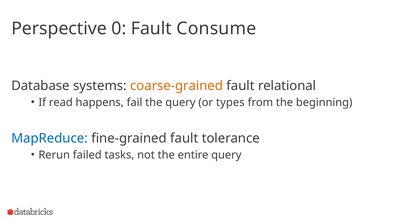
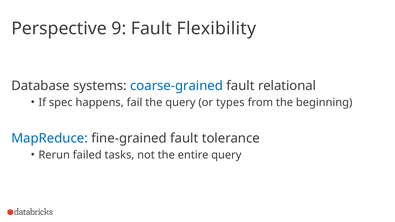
0: 0 -> 9 (119, 29)
Consume: Consume -> Flexibility (216, 29)
coarse-grained colour: orange -> blue (177, 86)
read: read -> spec (61, 103)
